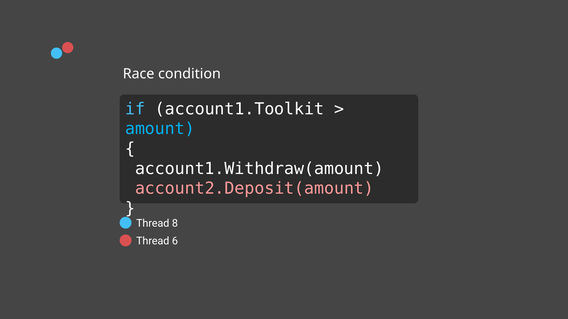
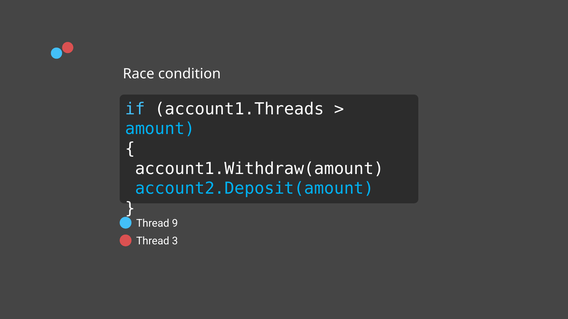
account1.Toolkit: account1.Toolkit -> account1.Threads (240, 109)
account2.Deposit(amount colour: pink -> light blue (254, 189)
8: 8 -> 9 (175, 224)
6: 6 -> 3 (175, 241)
